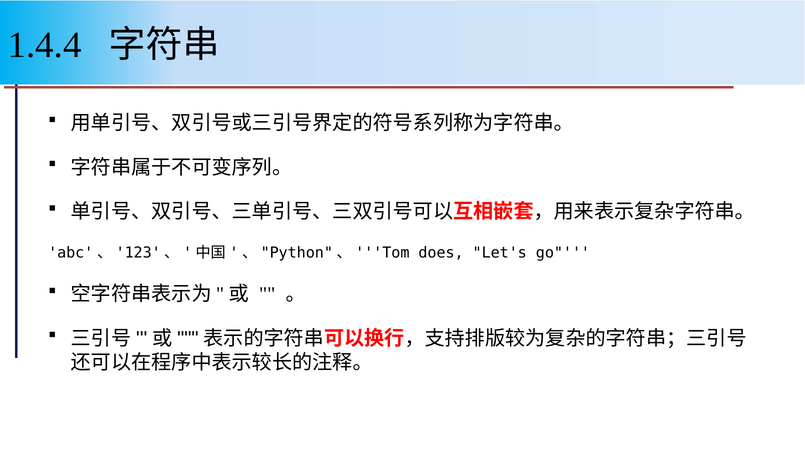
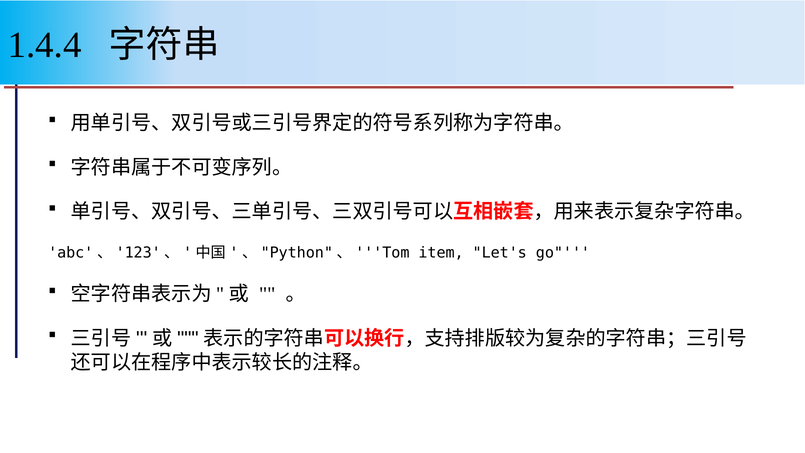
does: does -> item (441, 253)
